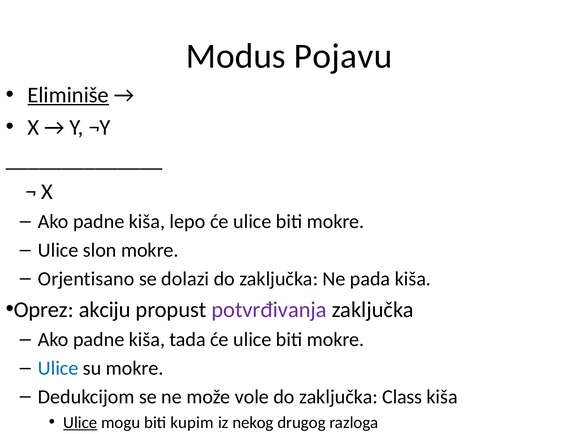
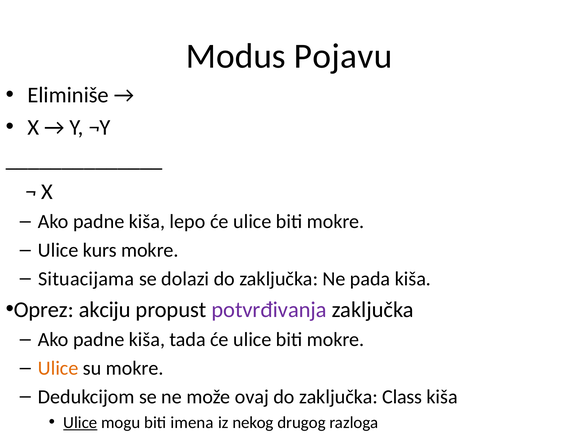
Eliminiše underline: present -> none (68, 95)
slon: slon -> kurs (100, 250)
Orjentisano: Orjentisano -> Situacijama (86, 279)
Ulice colour: blue -> orange (58, 368)
vole: vole -> ovaj (252, 397)
kupim: kupim -> imena (192, 423)
